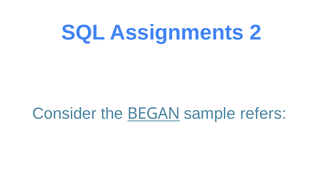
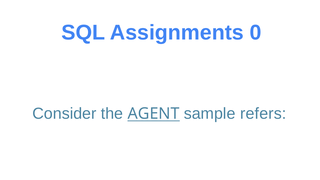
2: 2 -> 0 (256, 33)
BEGAN: BEGAN -> AGENT (154, 114)
